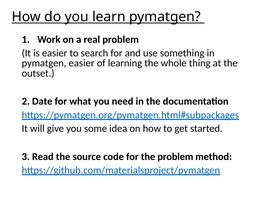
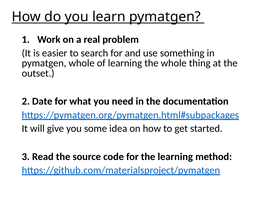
pymatgen easier: easier -> whole (82, 63)
the problem: problem -> learning (175, 157)
